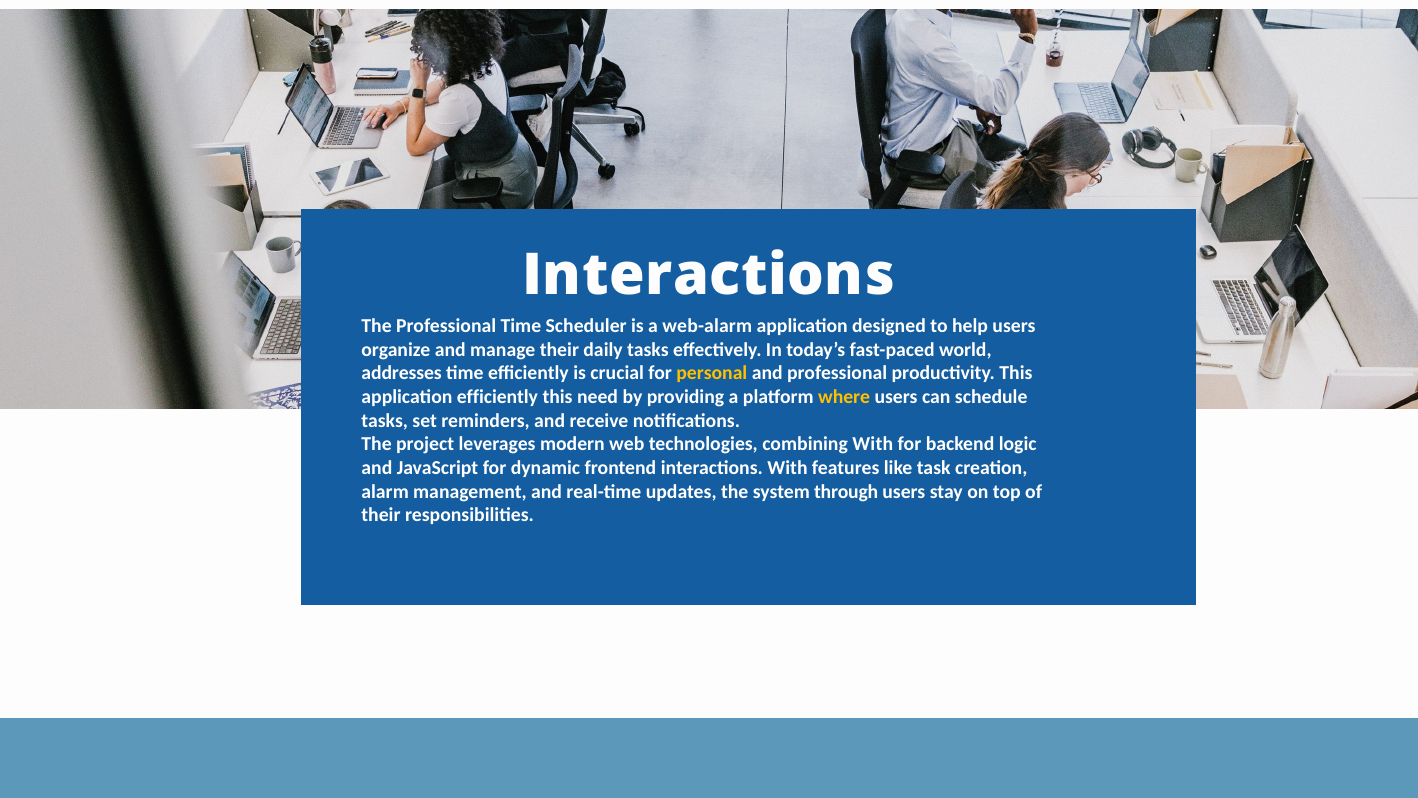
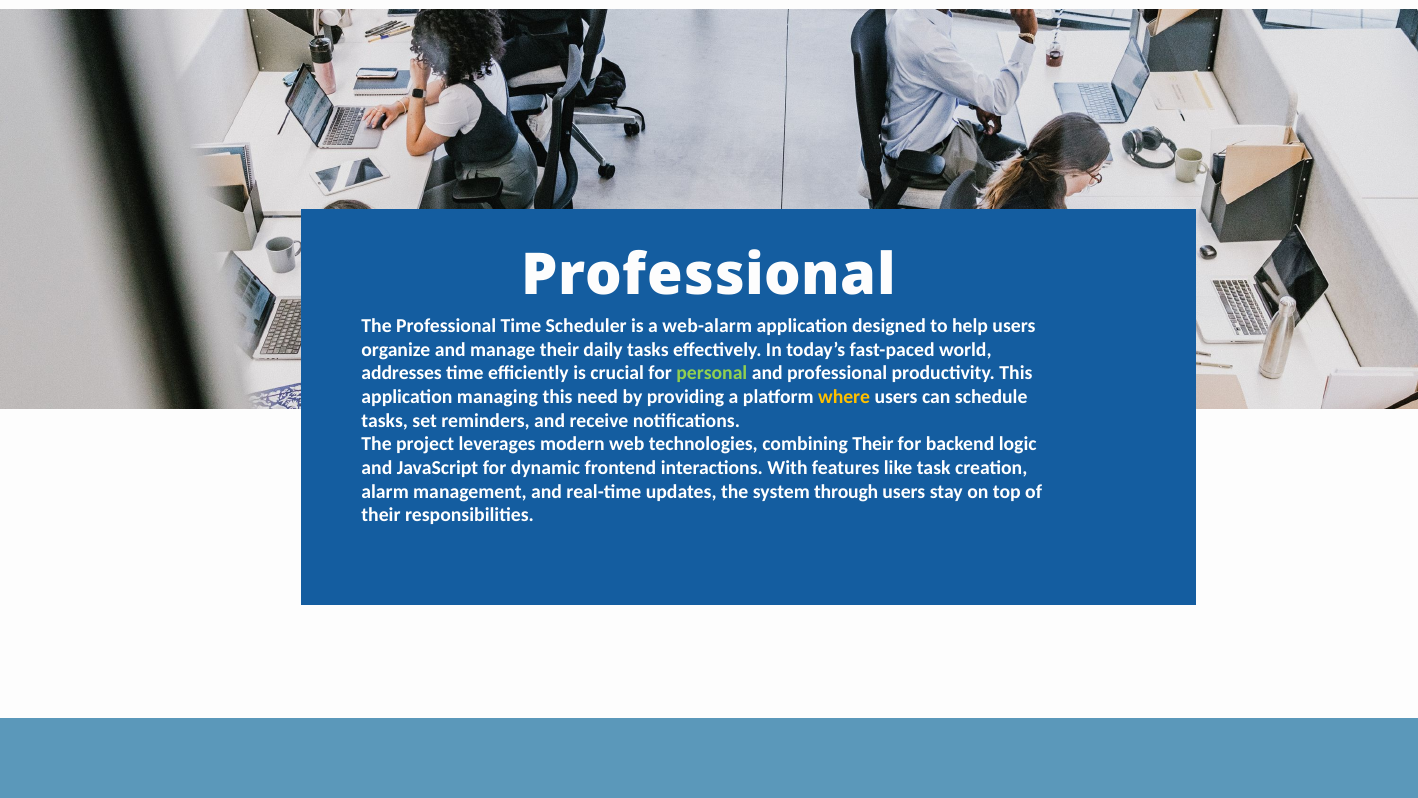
Interactions: Interactions -> Professional (709, 275)
personal colour: yellow -> light green (712, 373)
application efficiently: efficiently -> managing (497, 397)
combining With: With -> Their (873, 444)
